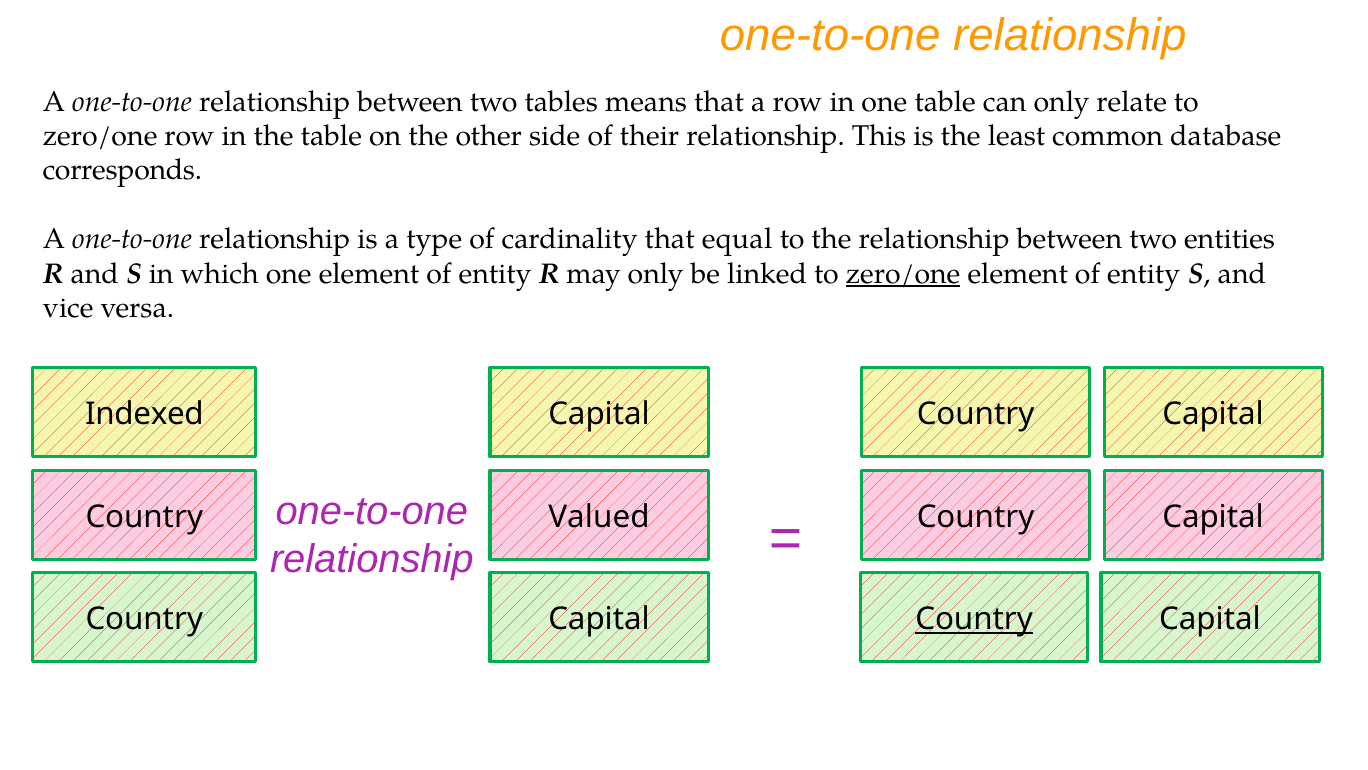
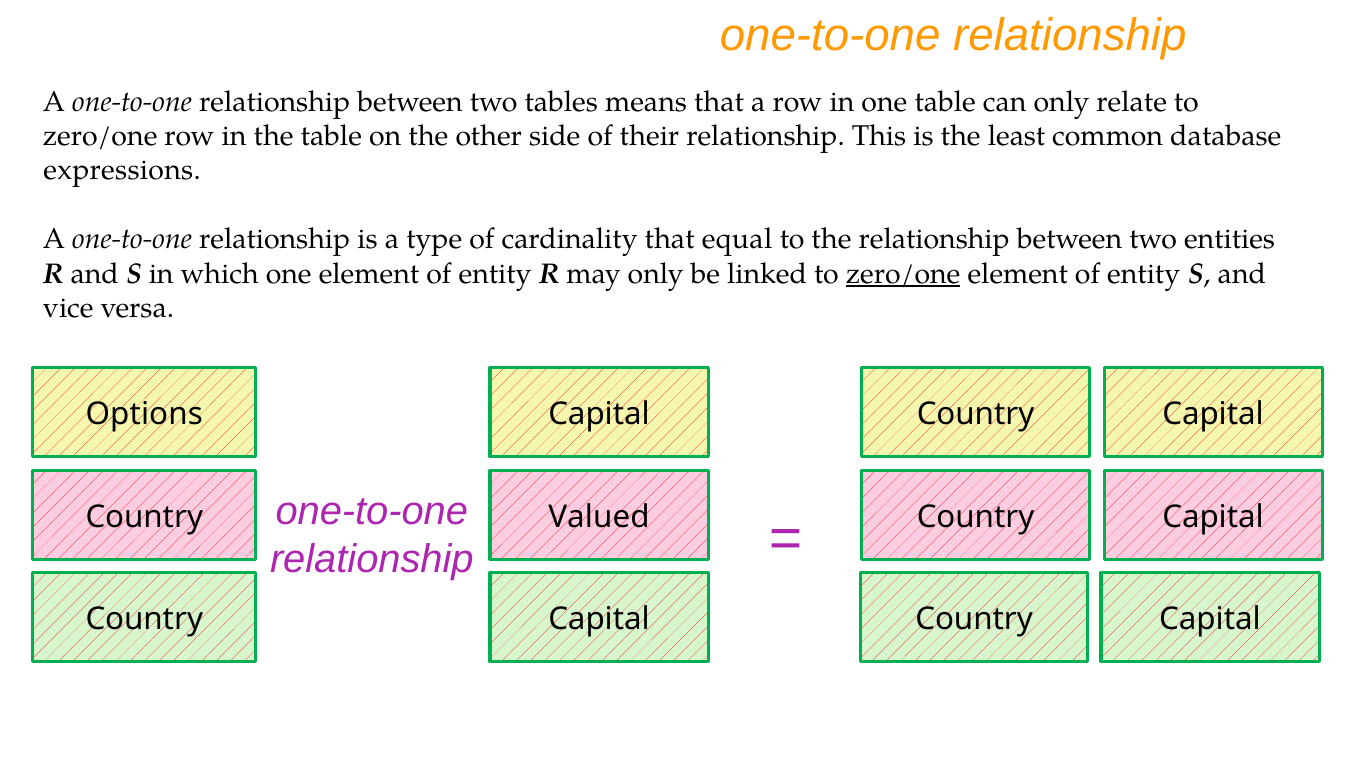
corresponds: corresponds -> expressions (122, 170)
Indexed: Indexed -> Options (144, 414)
Country underline: present -> none (974, 619)
